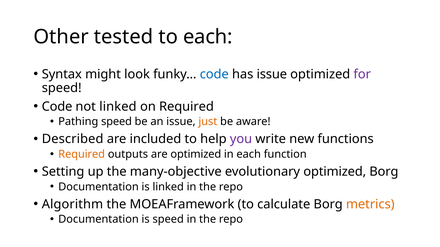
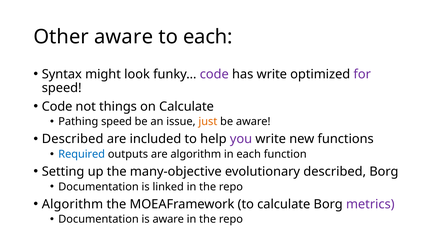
Other tested: tested -> aware (124, 37)
code colour: blue -> purple (214, 74)
has issue: issue -> write (272, 74)
not linked: linked -> things (118, 107)
on Required: Required -> Calculate (187, 107)
Required colour: orange -> blue (82, 154)
are optimized: optimized -> algorithm (196, 154)
evolutionary optimized: optimized -> described (335, 172)
metrics colour: orange -> purple (370, 205)
is speed: speed -> aware (168, 220)
